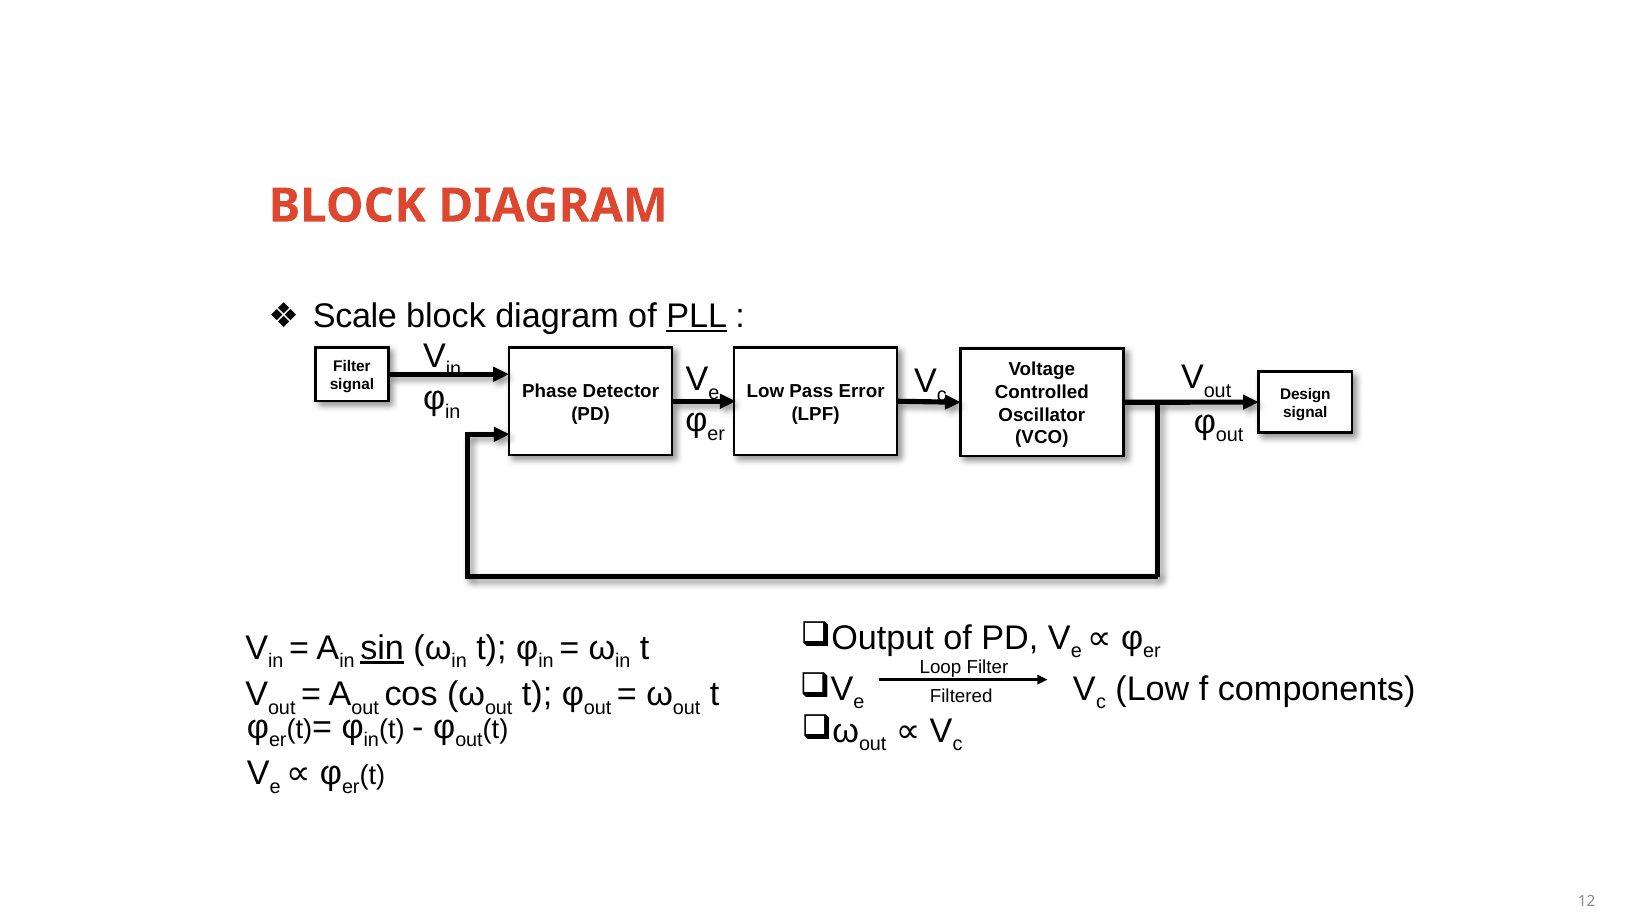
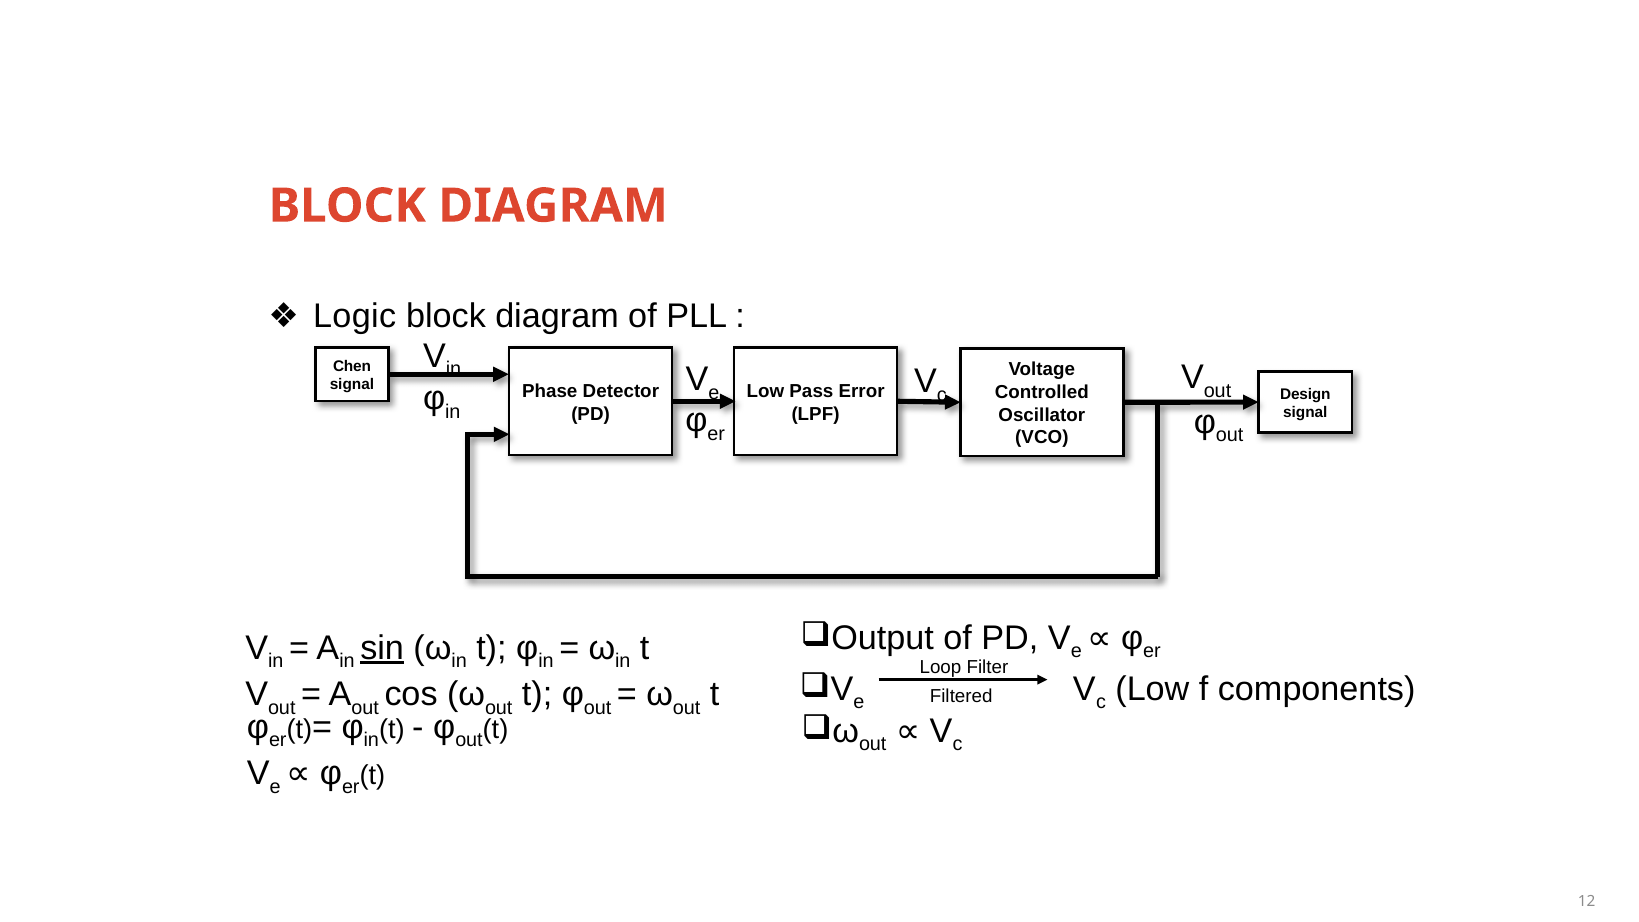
Scale: Scale -> Logic (355, 316)
PLL underline: present -> none (697, 316)
Filter: Filter -> Chen (352, 366)
